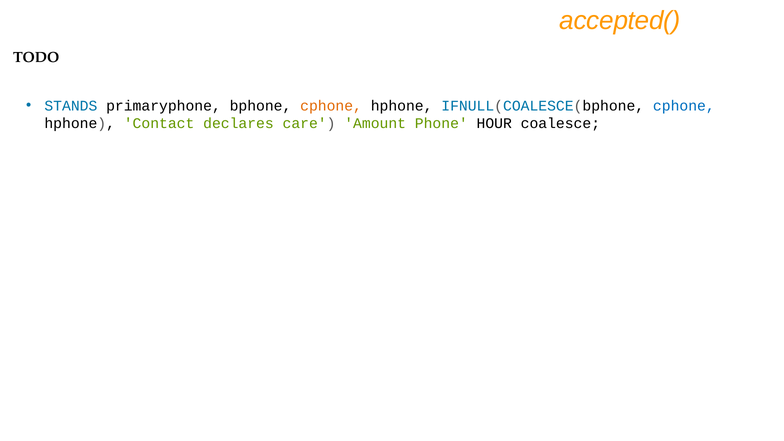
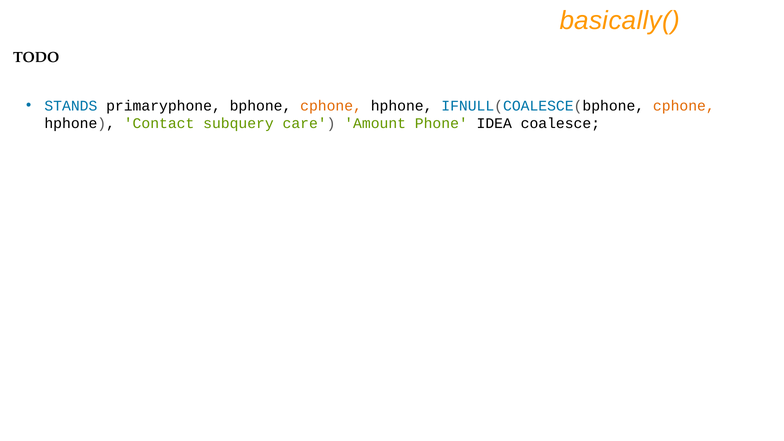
accepted(: accepted( -> basically( (620, 20)
cphone colour: blue -> orange (684, 106)
declares: declares -> subquery (238, 124)
HOUR: HOUR -> IDEA (494, 124)
